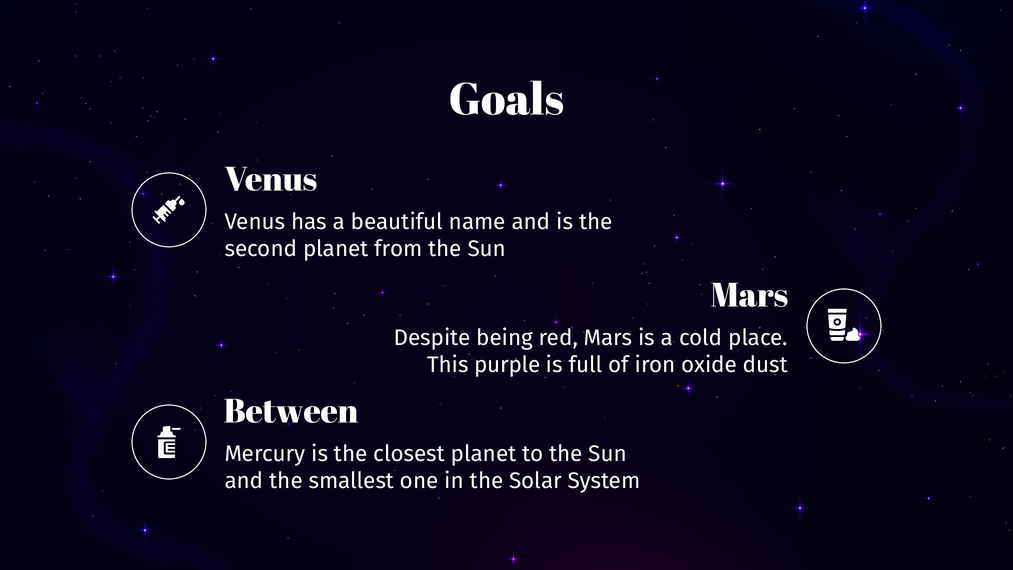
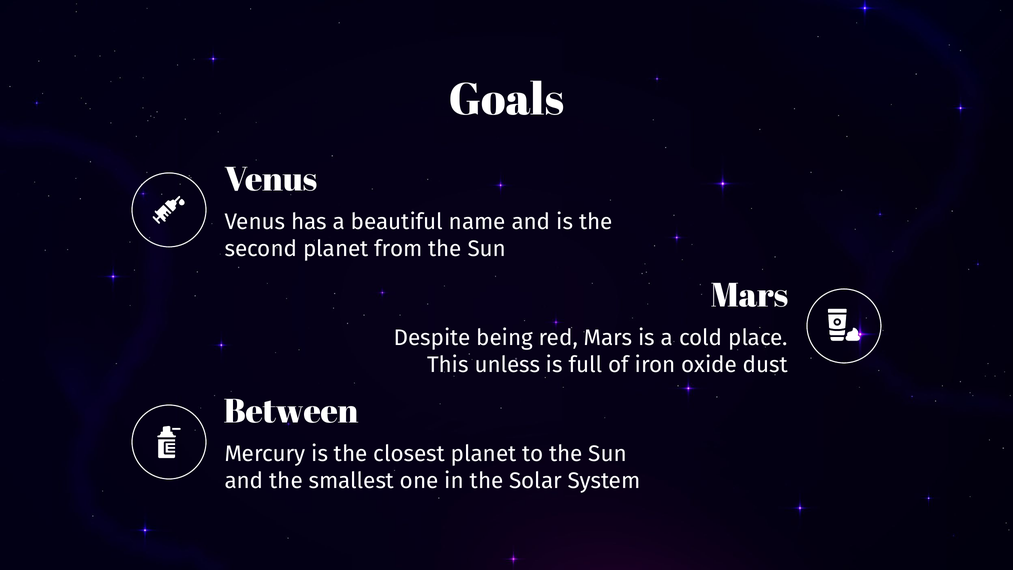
purple: purple -> unless (507, 365)
